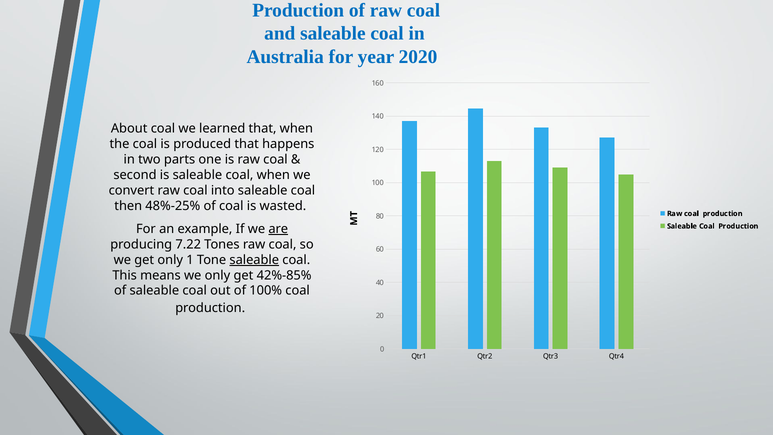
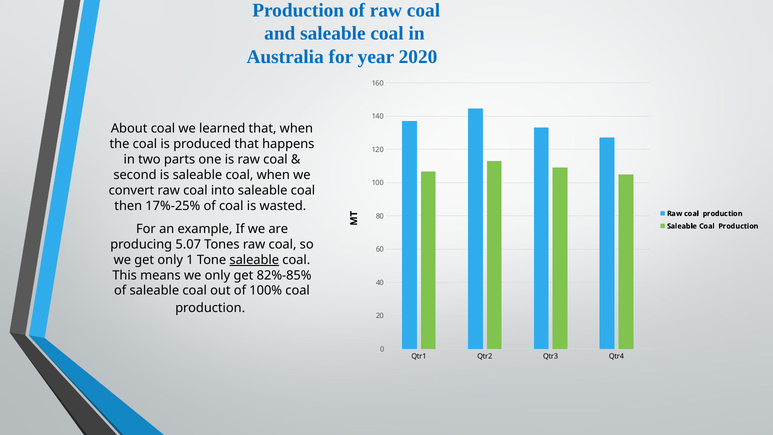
48%-25%: 48%-25% -> 17%-25% (173, 206)
are underline: present -> none (278, 229)
7.22: 7.22 -> 5.07 (188, 244)
42%-85%: 42%-85% -> 82%-85% (284, 275)
